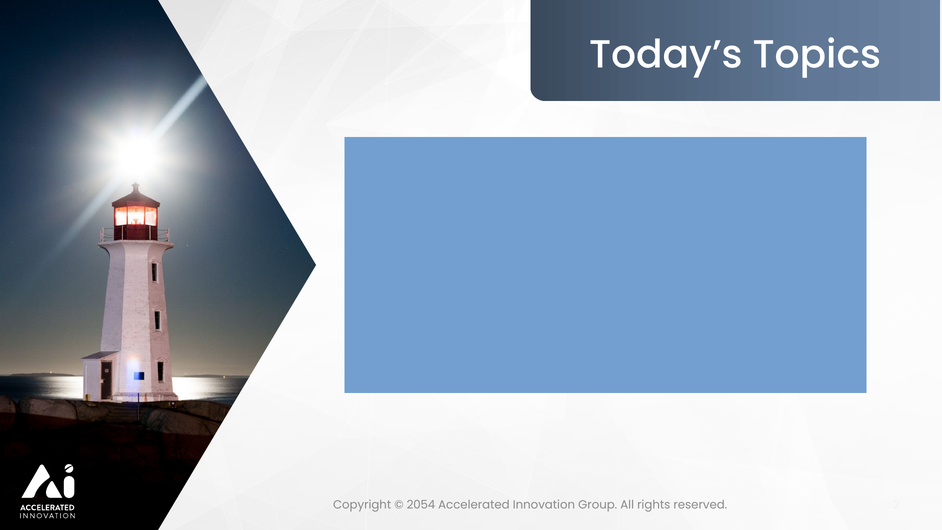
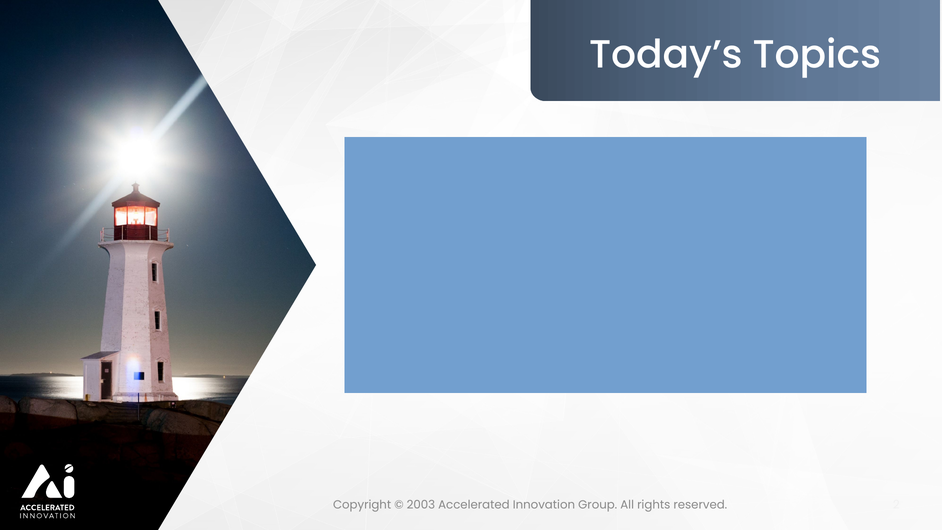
2054: 2054 -> 2003 (421, 505)
